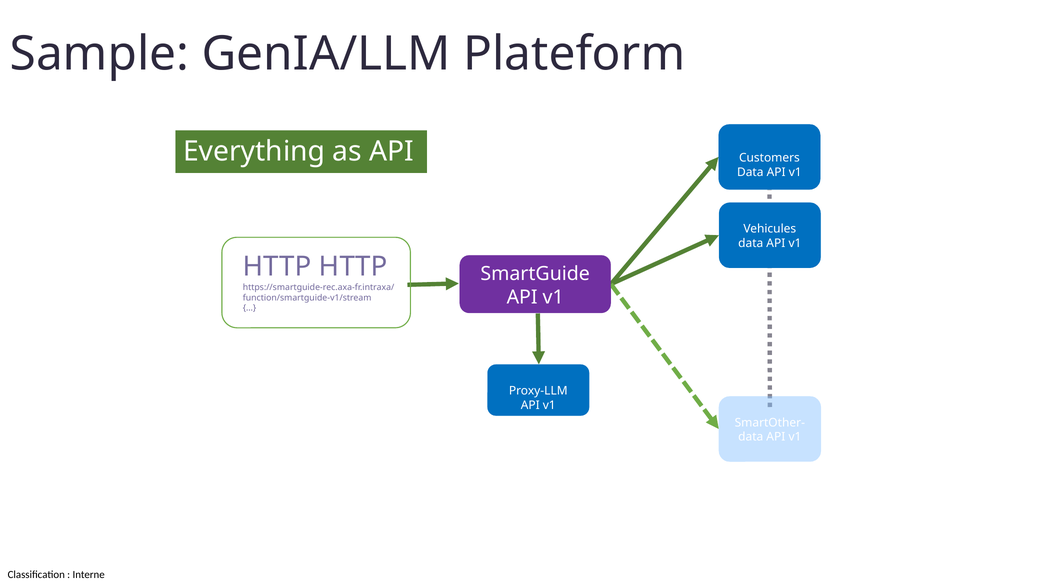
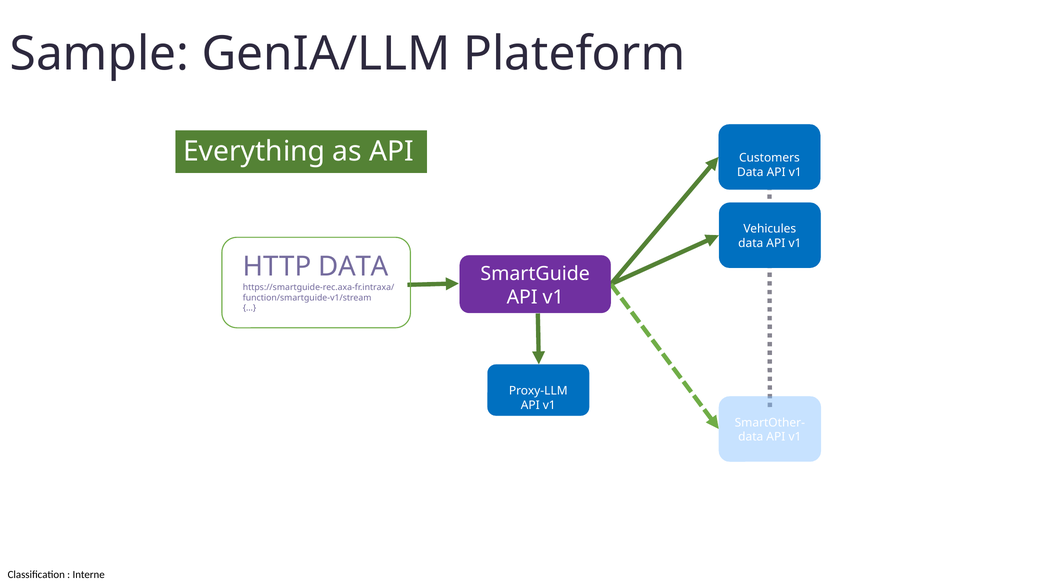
HTTP HTTP: HTTP -> DATA (353, 267)
